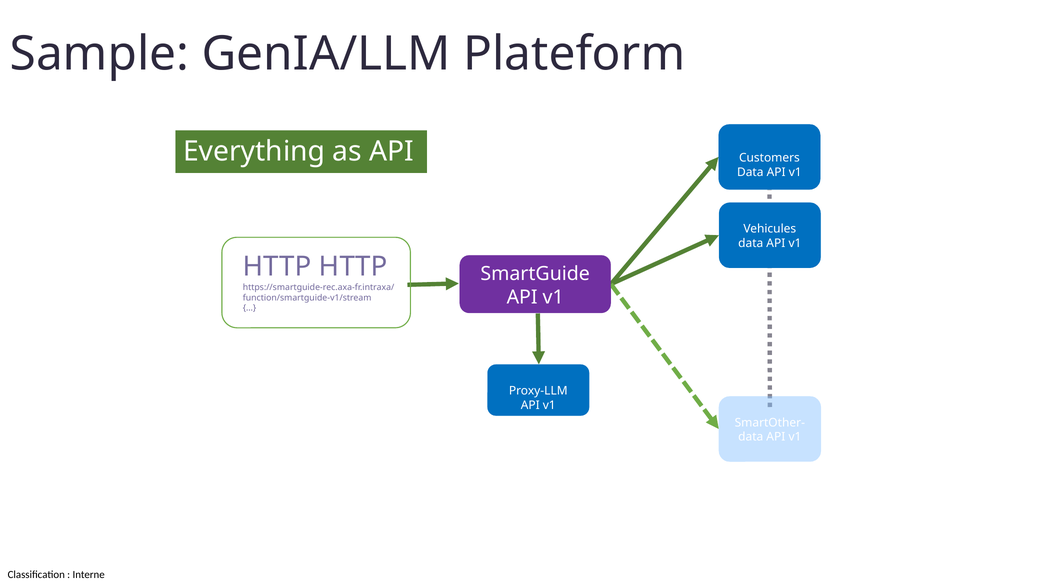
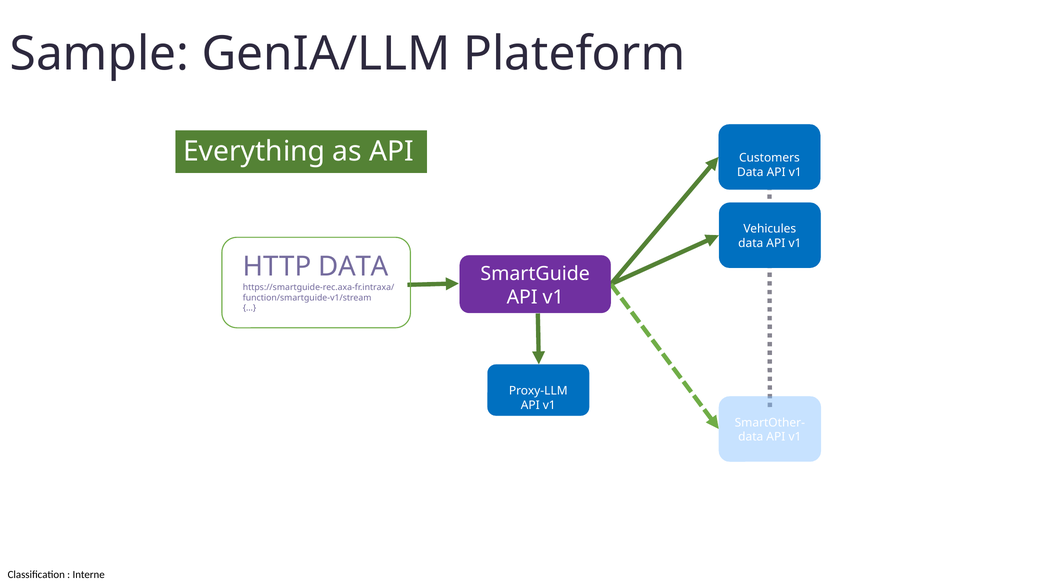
HTTP HTTP: HTTP -> DATA (353, 267)
